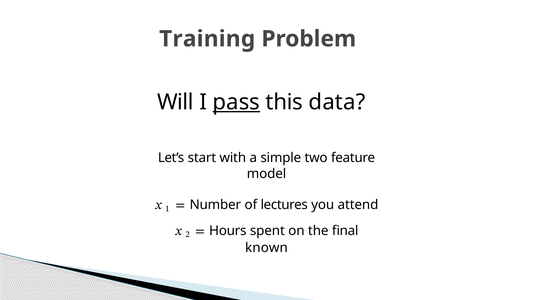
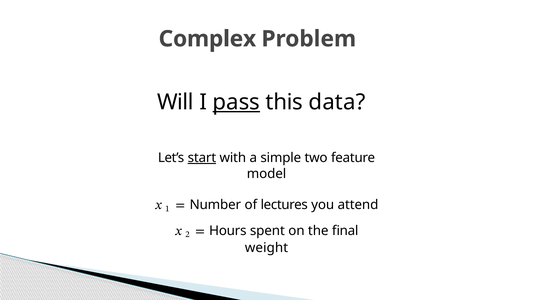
Training: Training -> Complex (207, 39)
start underline: none -> present (202, 158)
known: known -> weight (266, 248)
